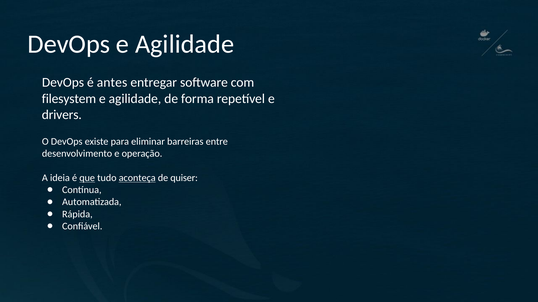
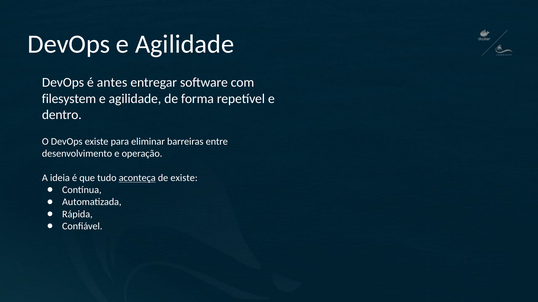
drivers: drivers -> dentro (62, 115)
que underline: present -> none (87, 178)
de quiser: quiser -> existe (184, 178)
